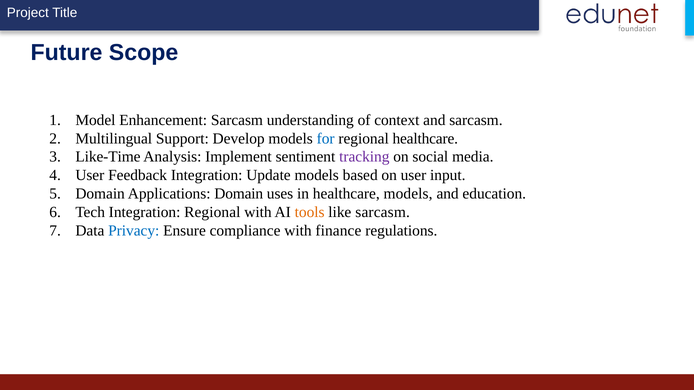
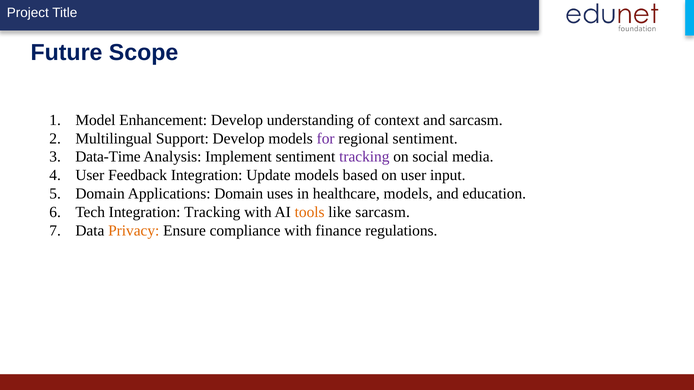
Enhancement Sarcasm: Sarcasm -> Develop (237, 120)
for colour: blue -> purple (326, 139)
regional healthcare: healthcare -> sentiment (425, 139)
Like-Time: Like-Time -> Data-Time (108, 157)
Integration Regional: Regional -> Tracking (212, 213)
Privacy colour: blue -> orange (134, 231)
